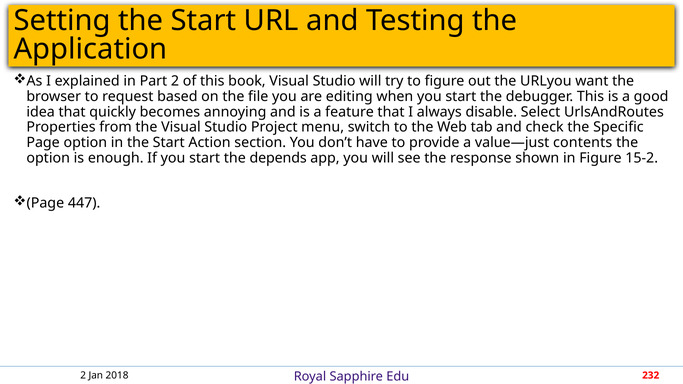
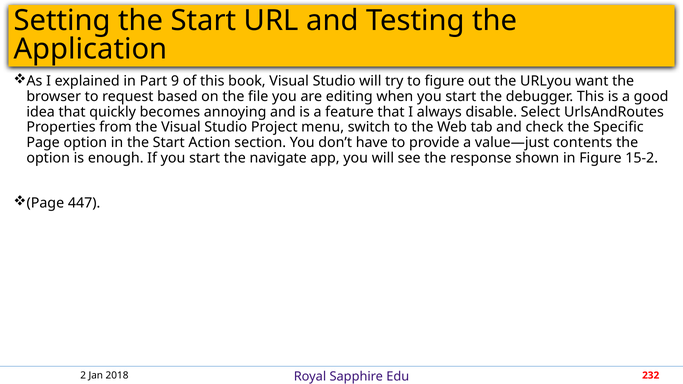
Part 2: 2 -> 9 (175, 81)
depends: depends -> navigate (278, 158)
